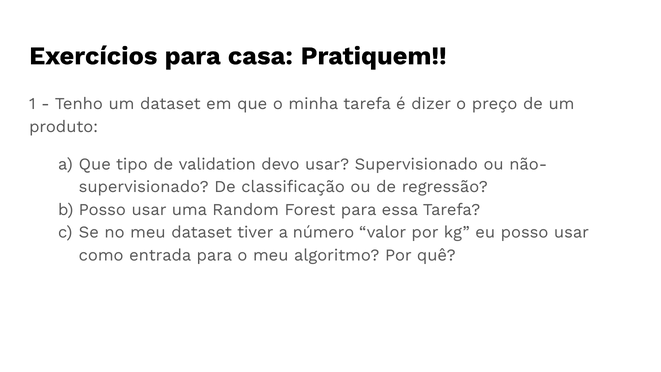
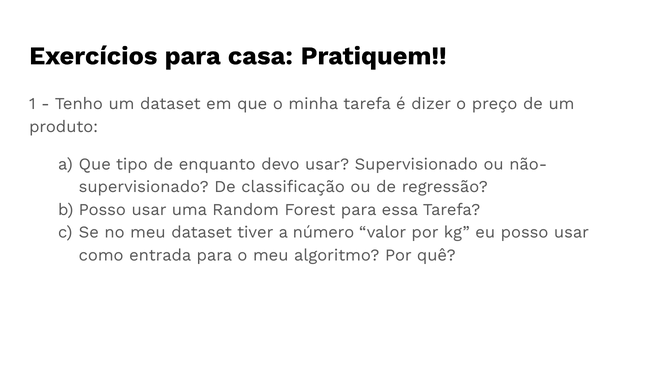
validation: validation -> enquanto (217, 164)
